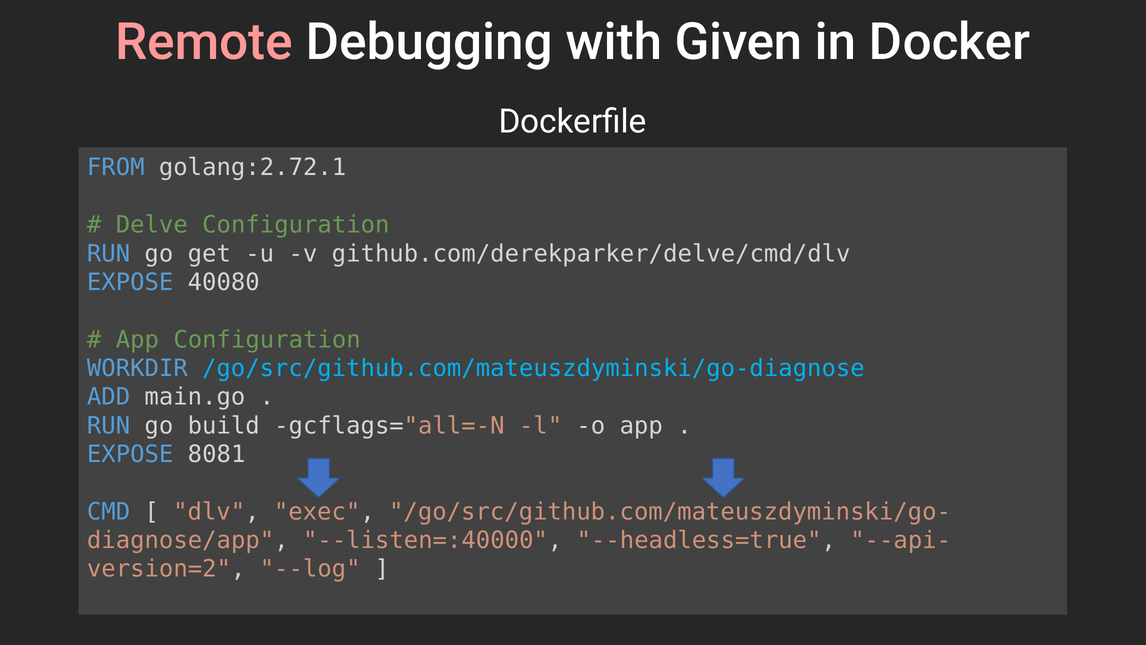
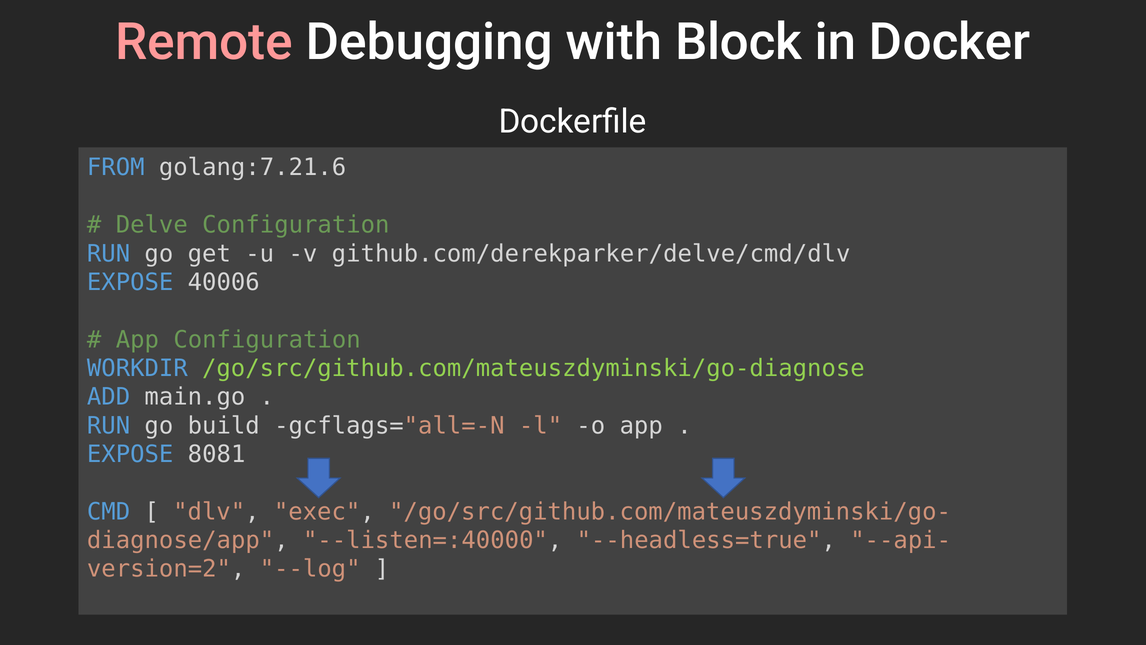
Given: Given -> Block (739, 42)
golang:2.72.1: golang:2.72.1 -> golang:7.21.6 (253, 168)
40080: 40080 -> 40006 (224, 282)
/go/src/github.com/mateuszdyminski/go-diagnose colour: light blue -> light green (533, 368)
